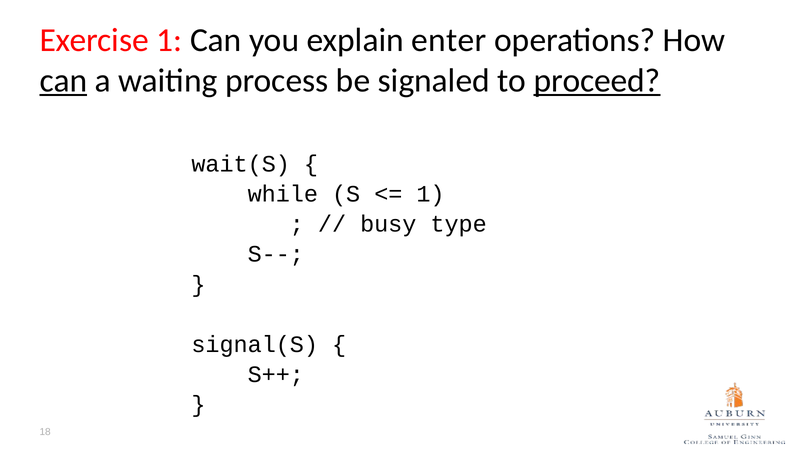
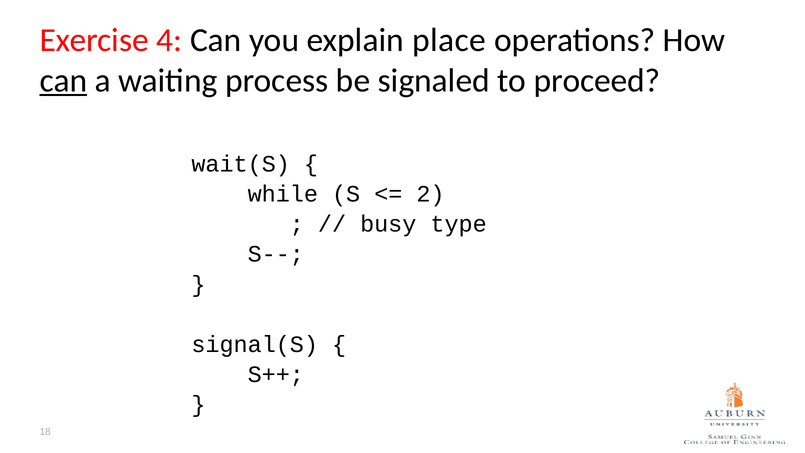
Exercise 1: 1 -> 4 (169, 40)
enter: enter -> place (449, 40)
proceed underline: present -> none (597, 80)
1: 1 -> 2 (430, 194)
